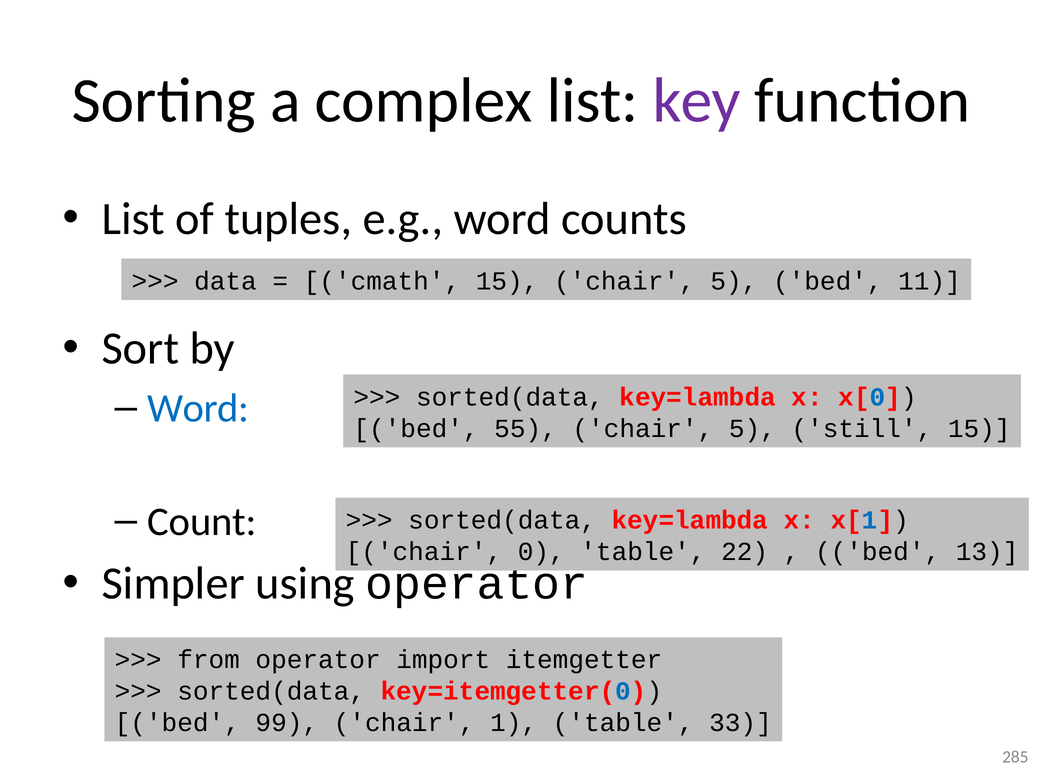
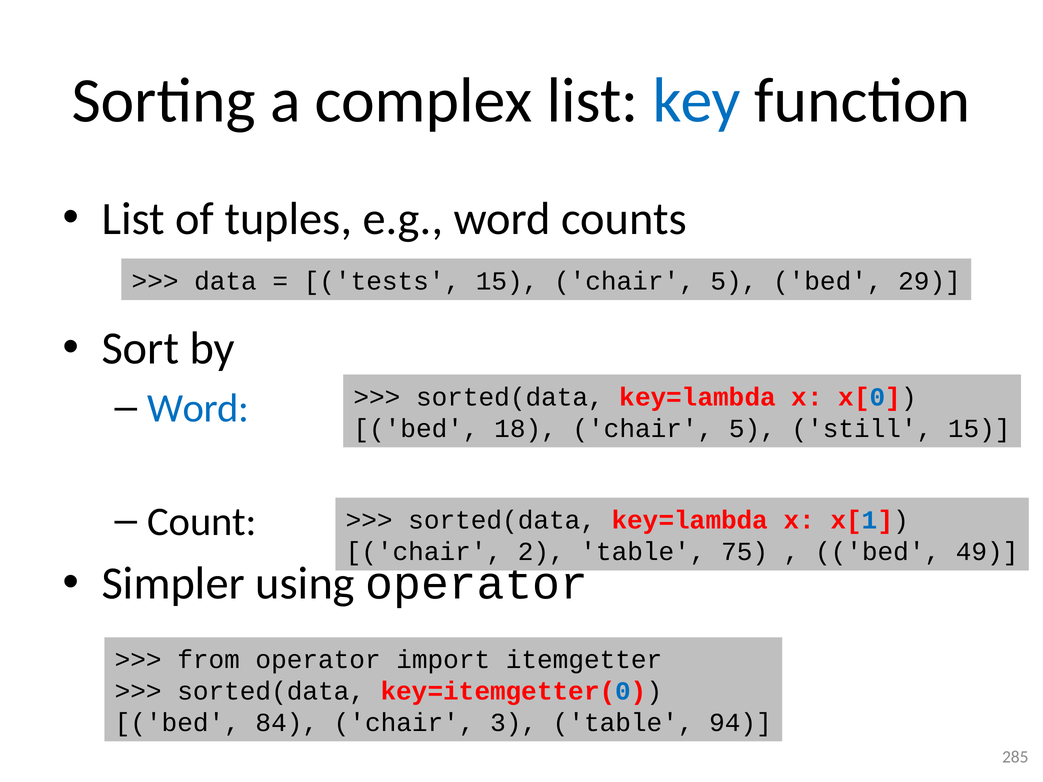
key colour: purple -> blue (697, 101)
cmath: cmath -> tests (382, 281)
11: 11 -> 29 (930, 281)
55: 55 -> 18 (526, 429)
0: 0 -> 2 (541, 552)
22: 22 -> 75 (745, 552)
13: 13 -> 49 (987, 552)
99: 99 -> 84 (287, 723)
1: 1 -> 3 (514, 723)
33: 33 -> 94 (740, 723)
